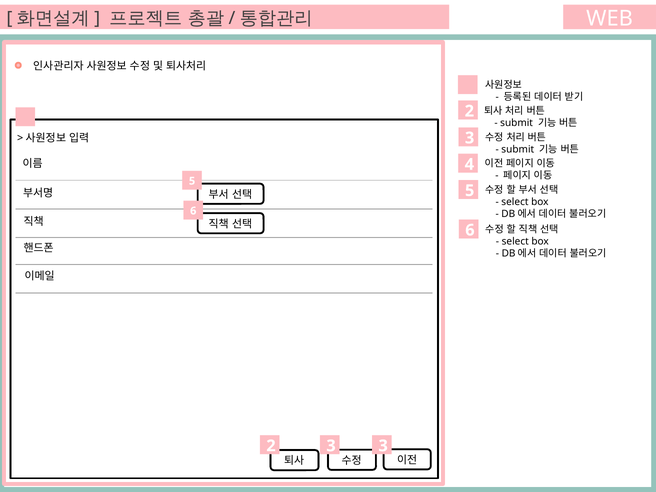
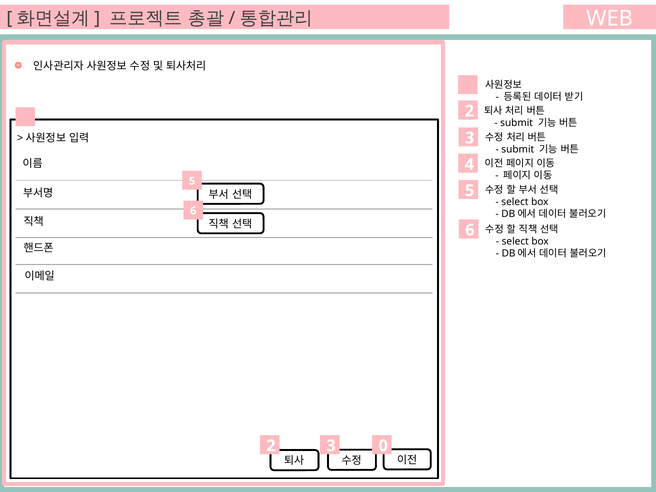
3 3: 3 -> 0 (383, 446)
